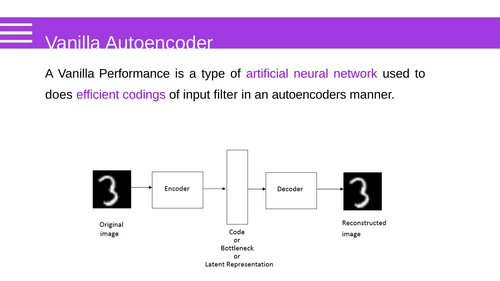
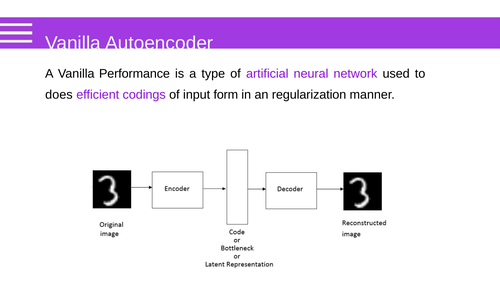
filter: filter -> form (226, 95)
autoencoders: autoencoders -> regularization (309, 95)
